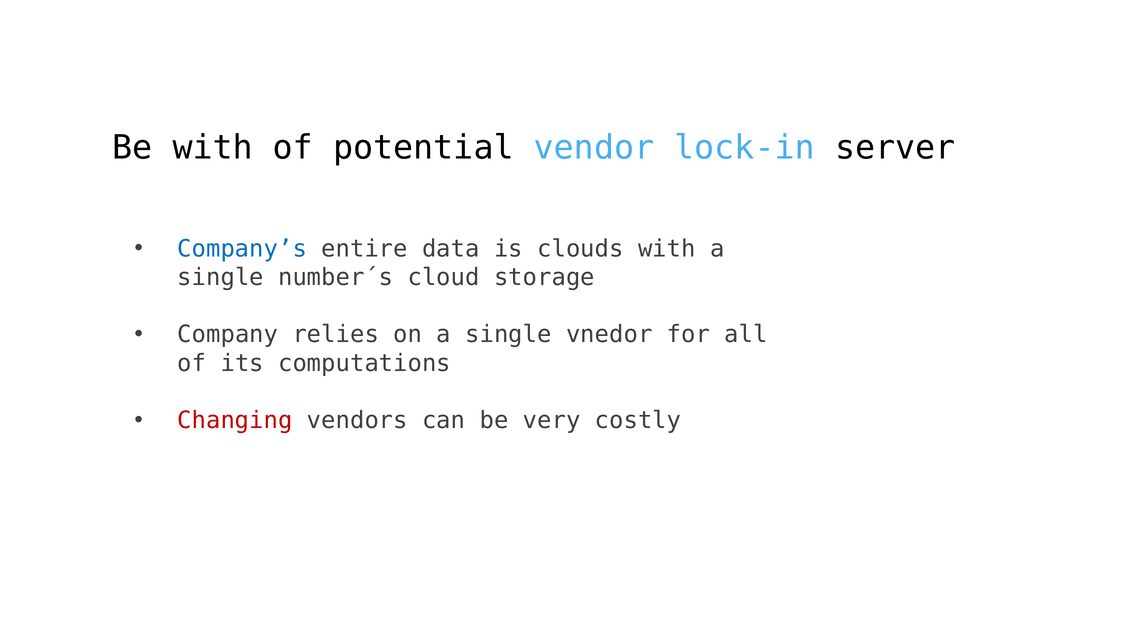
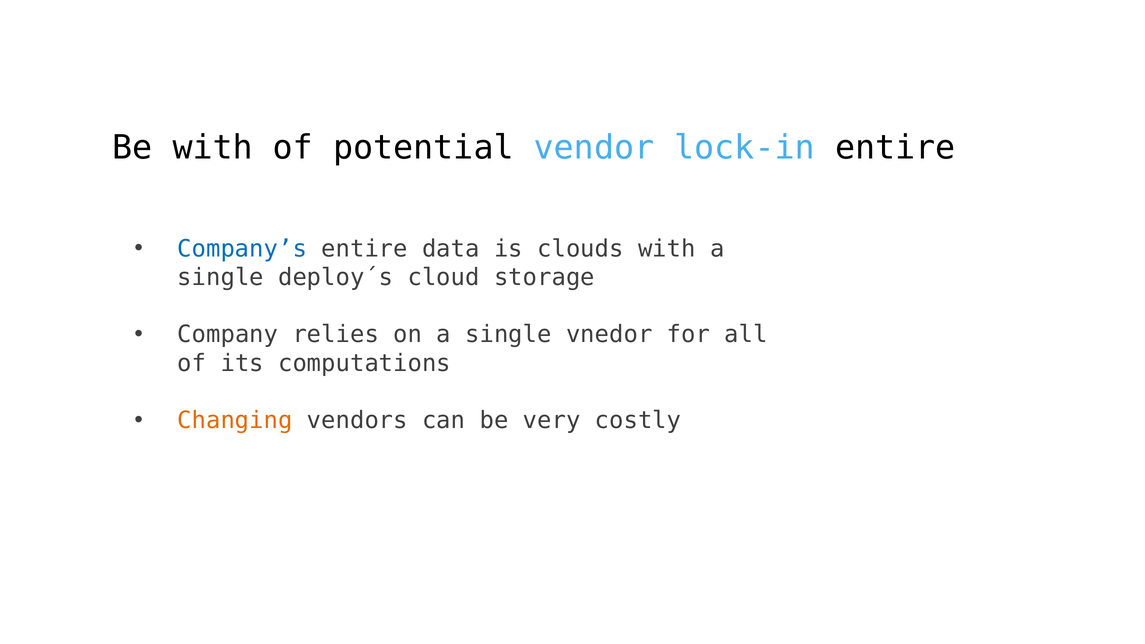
lock-in server: server -> entire (895, 148)
number´s: number´s -> deploy´s (336, 277)
Changing colour: red -> orange (235, 421)
